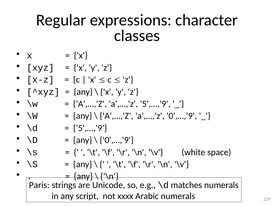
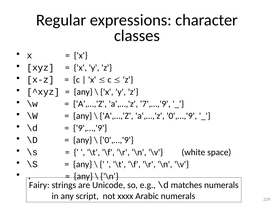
a',…,'z 5',…,'9: 5',…,'9 -> 7',…,'9 (155, 104)
5',…,'9: 5',…,'9 -> 9',…,'9 (90, 128)
Paris: Paris -> Fairy (39, 185)
